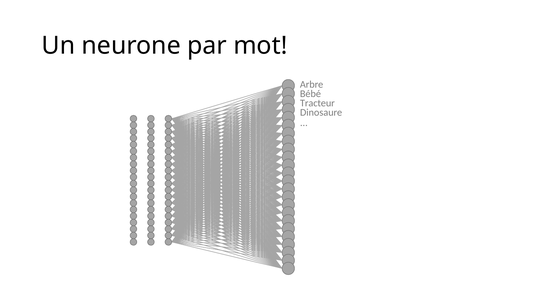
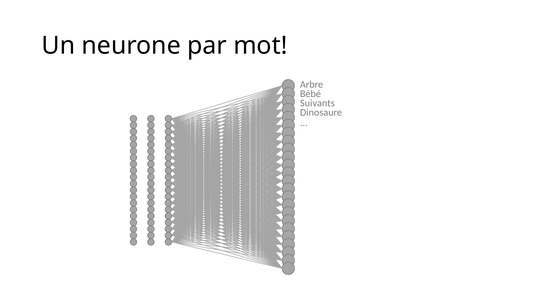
Tracteur: Tracteur -> Suivants (317, 103)
